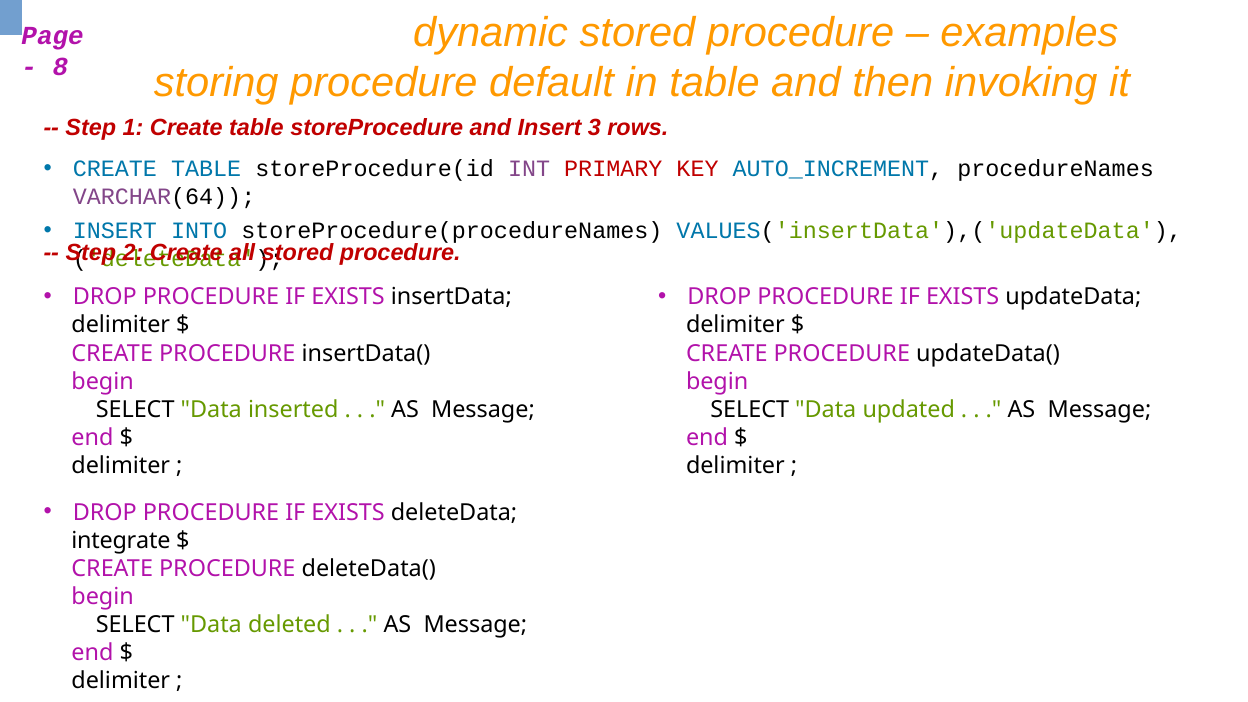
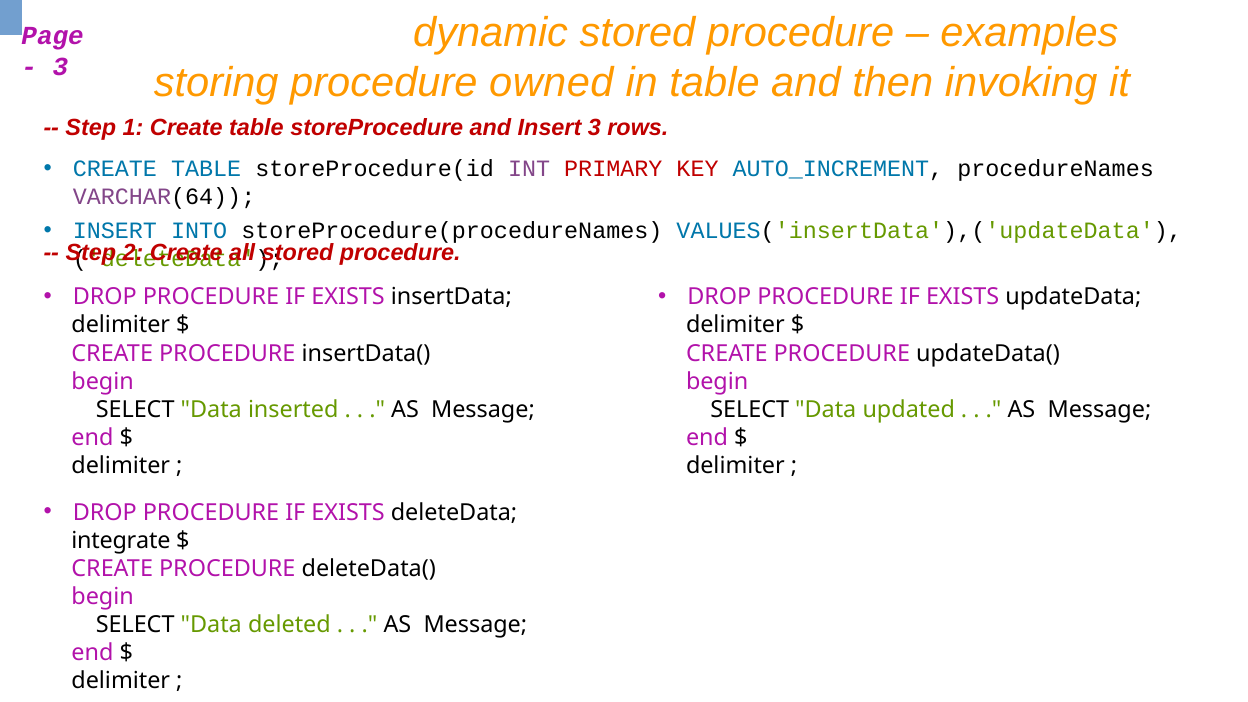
8: 8 -> 3 (60, 67)
default: default -> owned (551, 82)
